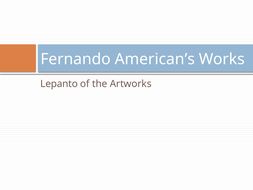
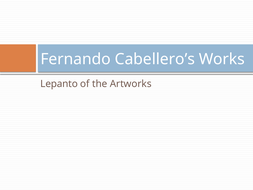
American’s: American’s -> Cabellero’s (155, 59)
